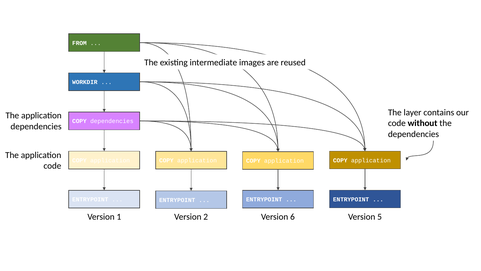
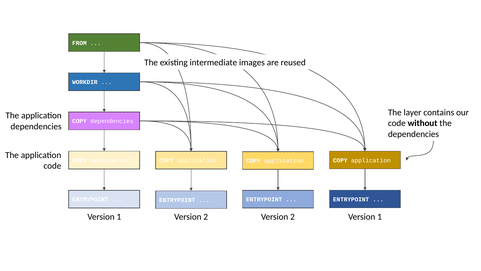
2 Version 6: 6 -> 2 (292, 216)
5: 5 -> 1 (380, 216)
